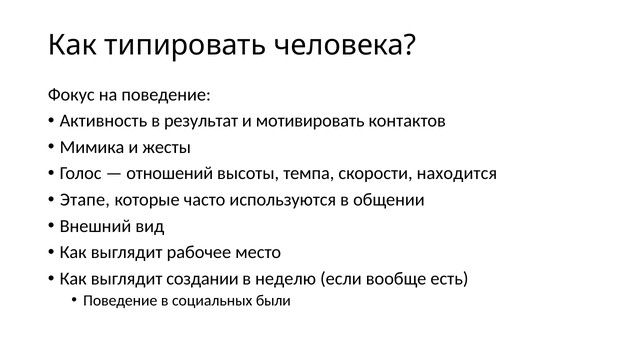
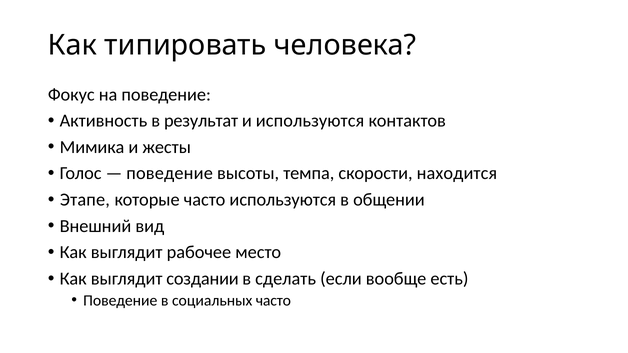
и мотивировать: мотивировать -> используются (310, 121)
отношений: отношений -> поведение (170, 174)
неделю: неделю -> сделать (286, 279)
социальных были: были -> часто (273, 301)
